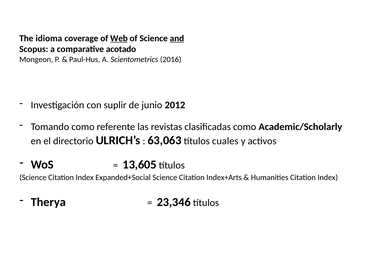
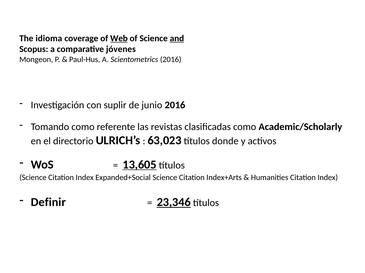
acotado: acotado -> jóvenes (121, 49)
junio 2012: 2012 -> 2016 (175, 105)
63,063: 63,063 -> 63,023 (165, 141)
cuales: cuales -> donde (225, 141)
13,605 underline: none -> present (140, 165)
Therya: Therya -> Definir (48, 203)
23,346 underline: none -> present (174, 203)
